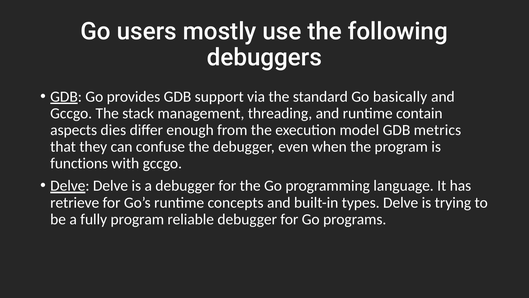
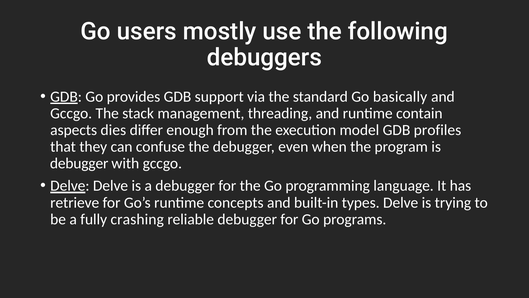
metrics: metrics -> profiles (437, 130)
functions: functions -> debugger (79, 163)
fully program: program -> crashing (137, 219)
